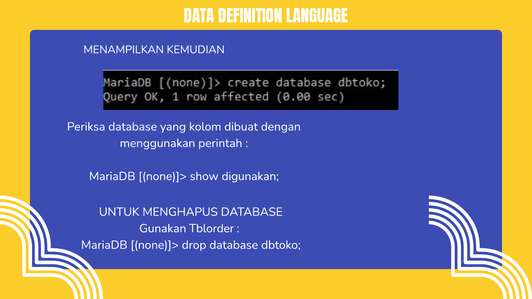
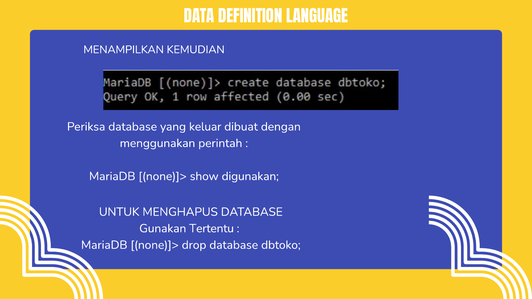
kolom: kolom -> keluar (205, 127)
Tblorder: Tblorder -> Tertentu (212, 229)
